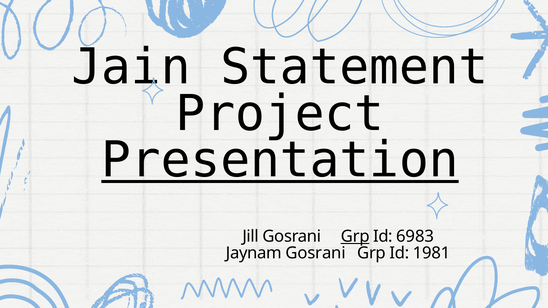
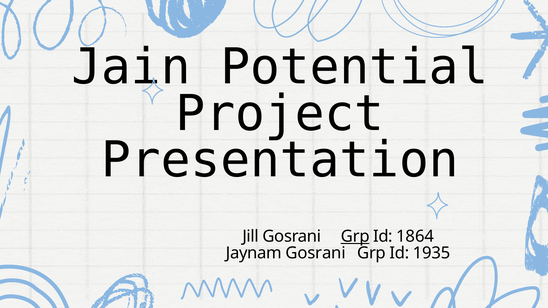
Statement: Statement -> Potential (354, 67)
Presentation underline: present -> none (280, 160)
6983: 6983 -> 1864 (415, 236)
1981: 1981 -> 1935 (432, 253)
